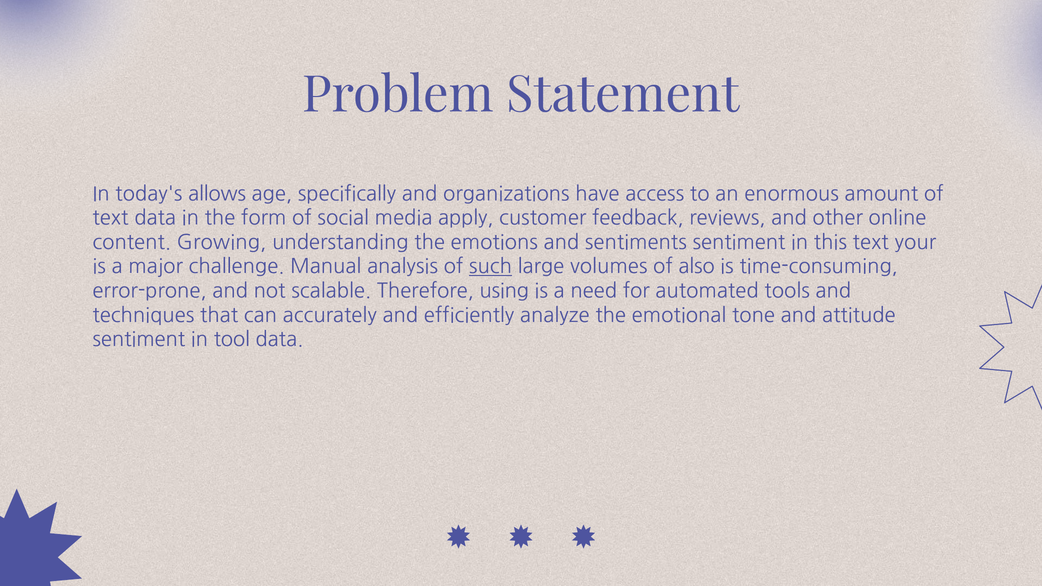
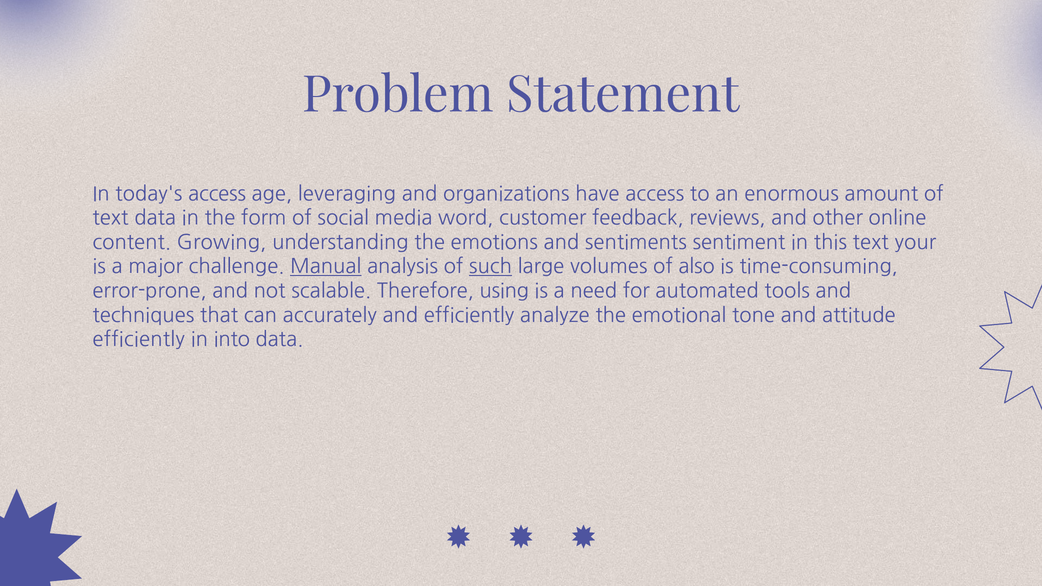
today's allows: allows -> access (217, 194)
specifically: specifically -> leveraging (347, 194)
apply: apply -> word (466, 218)
Manual underline: none -> present (326, 267)
sentiment: sentiment -> efficiently (139, 340)
tool: tool -> into (232, 340)
